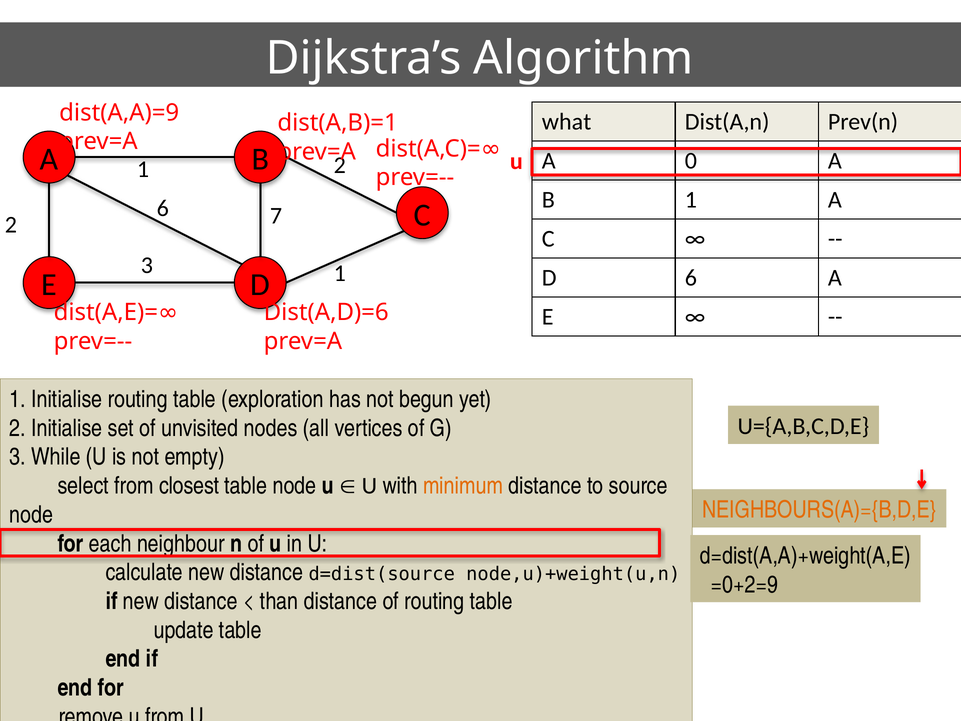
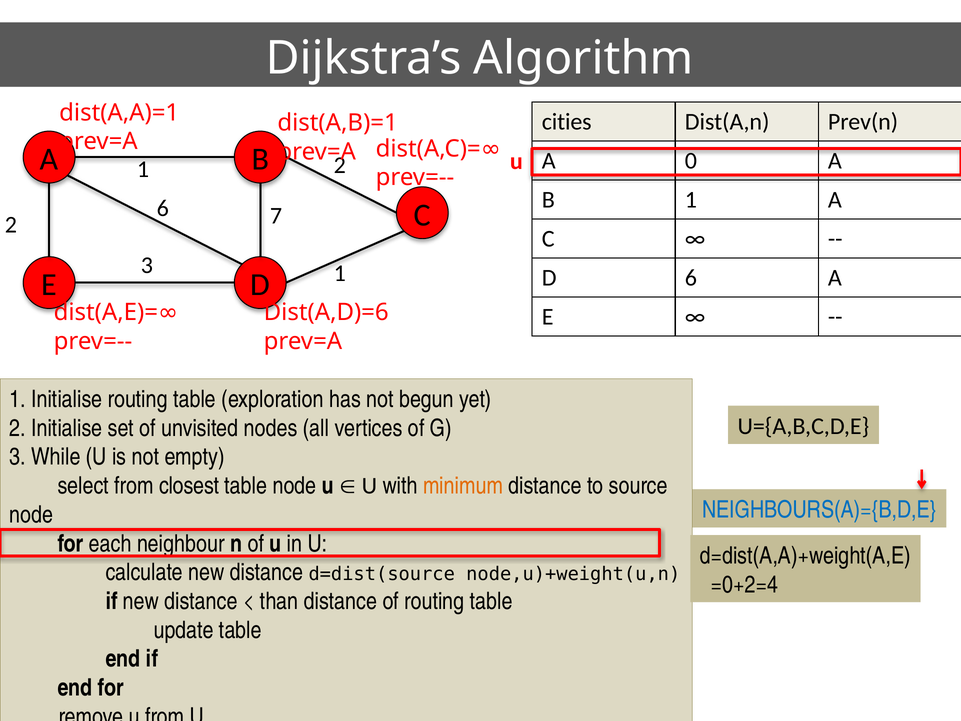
dist(A,A)=9: dist(A,A)=9 -> dist(A,A)=1 (119, 113)
what: what -> cities (567, 122)
NEIGHBOURS(A)={B,D,E colour: orange -> blue (819, 510)
=0+2=9: =0+2=9 -> =0+2=4 (744, 585)
